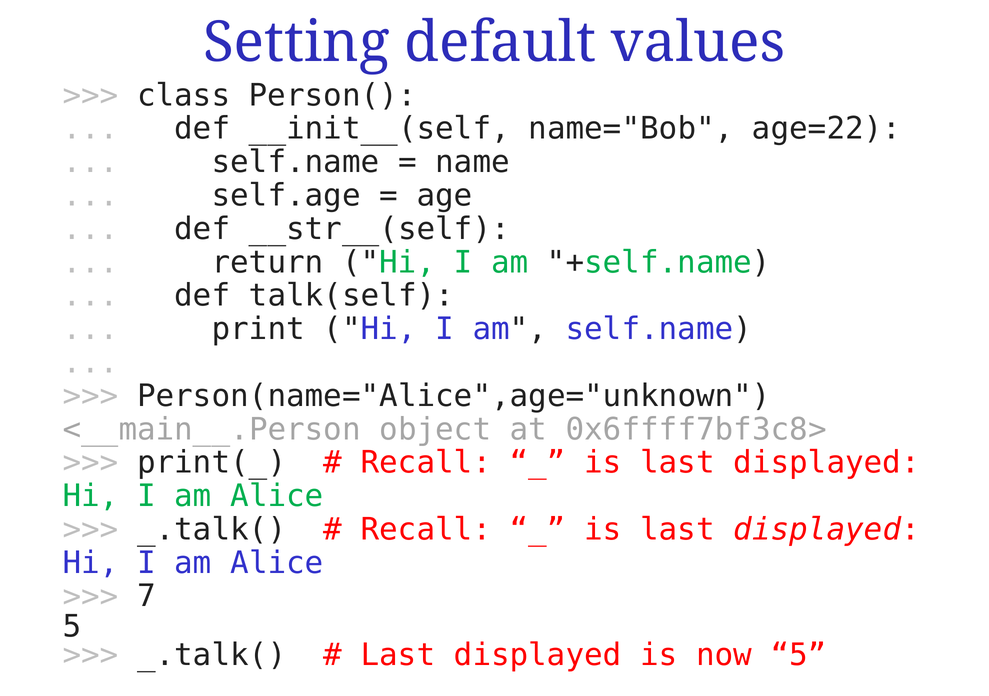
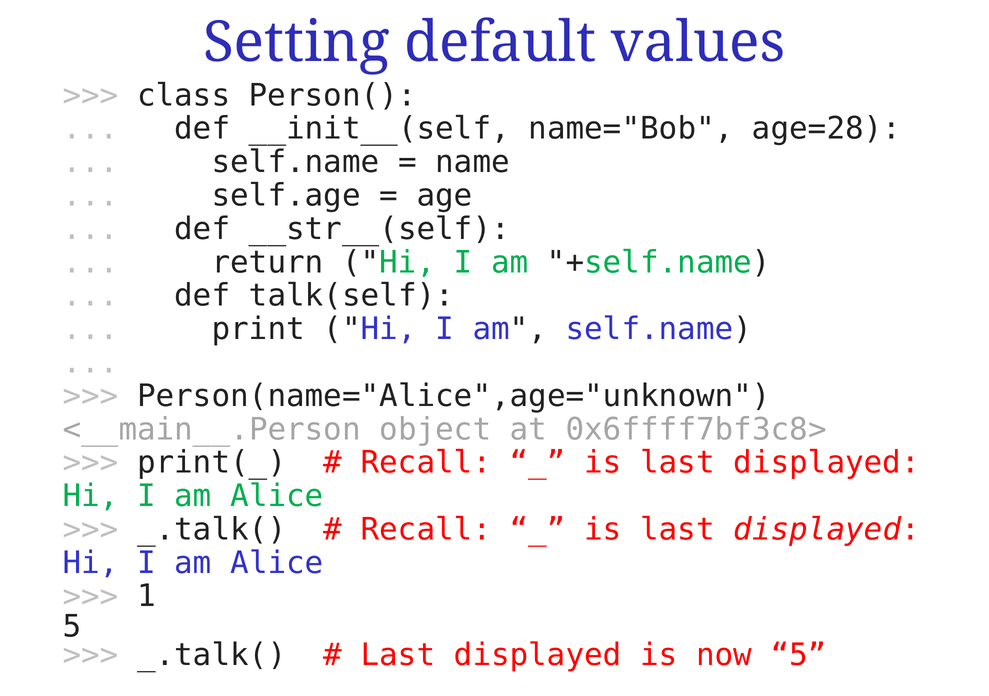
age=22: age=22 -> age=28 (827, 129)
7: 7 -> 1 (146, 597)
